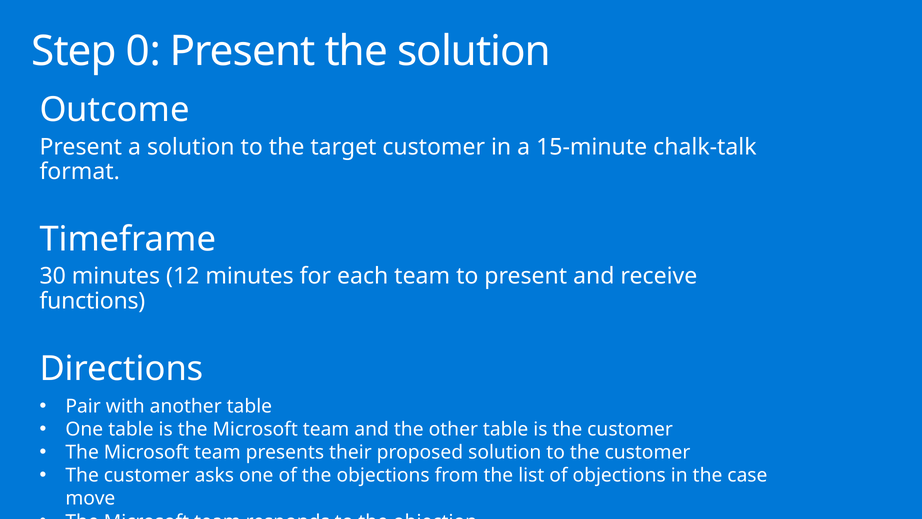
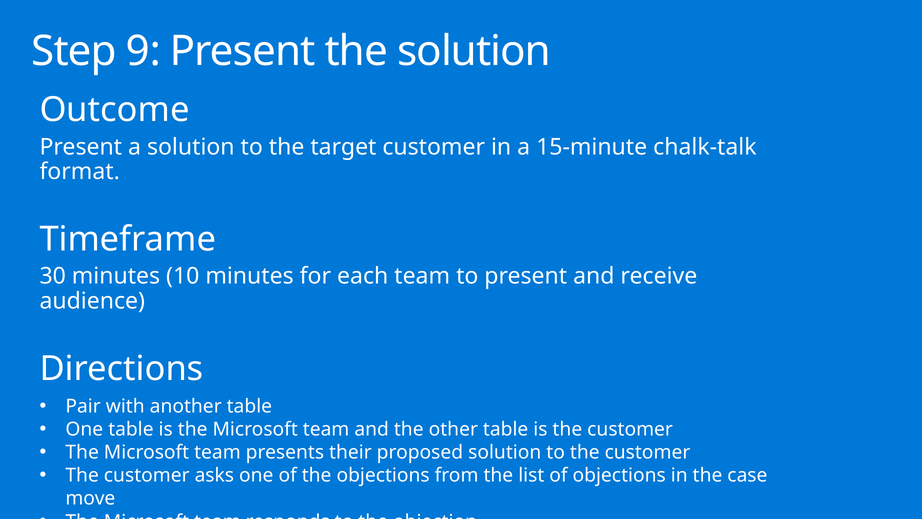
0: 0 -> 9 (144, 51)
12: 12 -> 10 (183, 276)
functions: functions -> audience (92, 301)
